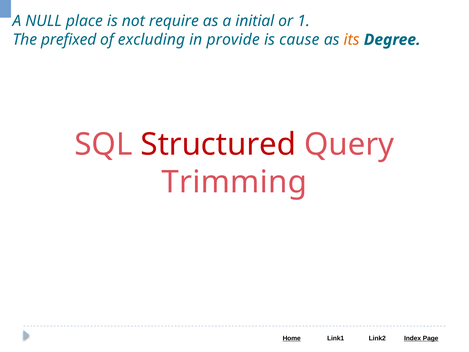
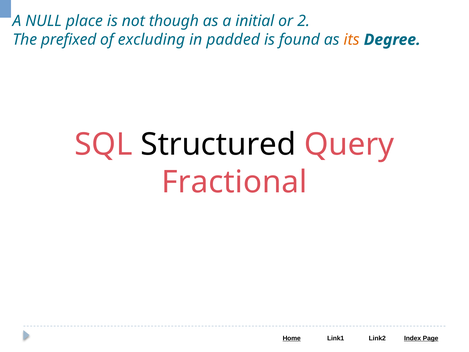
require: require -> though (174, 21)
1: 1 -> 2 (304, 21)
provide: provide -> padded (233, 40)
cause: cause -> found (299, 40)
Structured colour: red -> black (218, 144)
Trimming: Trimming -> Fractional (234, 182)
